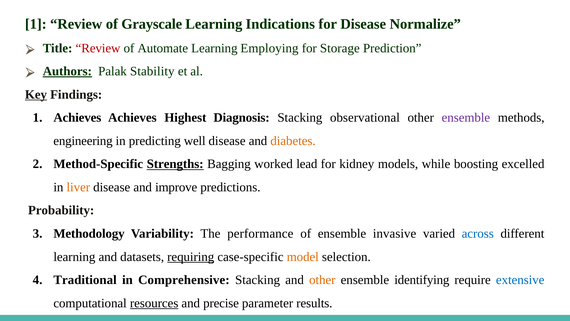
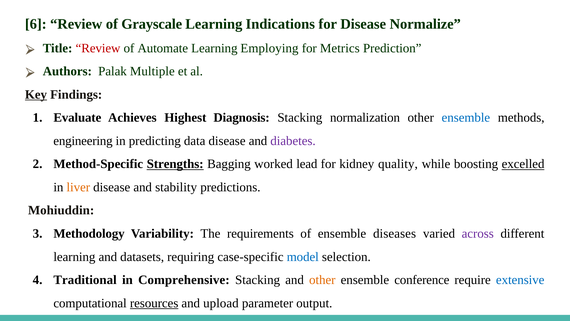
1: 1 -> 6 (36, 24)
Storage: Storage -> Metrics (340, 48)
Authors underline: present -> none (67, 71)
Stability: Stability -> Multiple (152, 71)
Achieves: Achieves -> Evaluate (77, 118)
observational: observational -> normalization (365, 118)
ensemble colour: purple -> blue (466, 118)
well: well -> data (195, 141)
diabetes colour: orange -> purple (293, 141)
models: models -> quality (398, 164)
excelled underline: none -> present (523, 164)
improve: improve -> stability (176, 187)
Probability: Probability -> Mohiuddin (61, 210)
performance: performance -> requirements (260, 233)
invasive: invasive -> diseases (395, 233)
across colour: blue -> purple (478, 233)
requiring underline: present -> none (191, 256)
model colour: orange -> blue (303, 256)
identifying: identifying -> conference (422, 280)
precise: precise -> upload (221, 303)
results: results -> output (314, 303)
